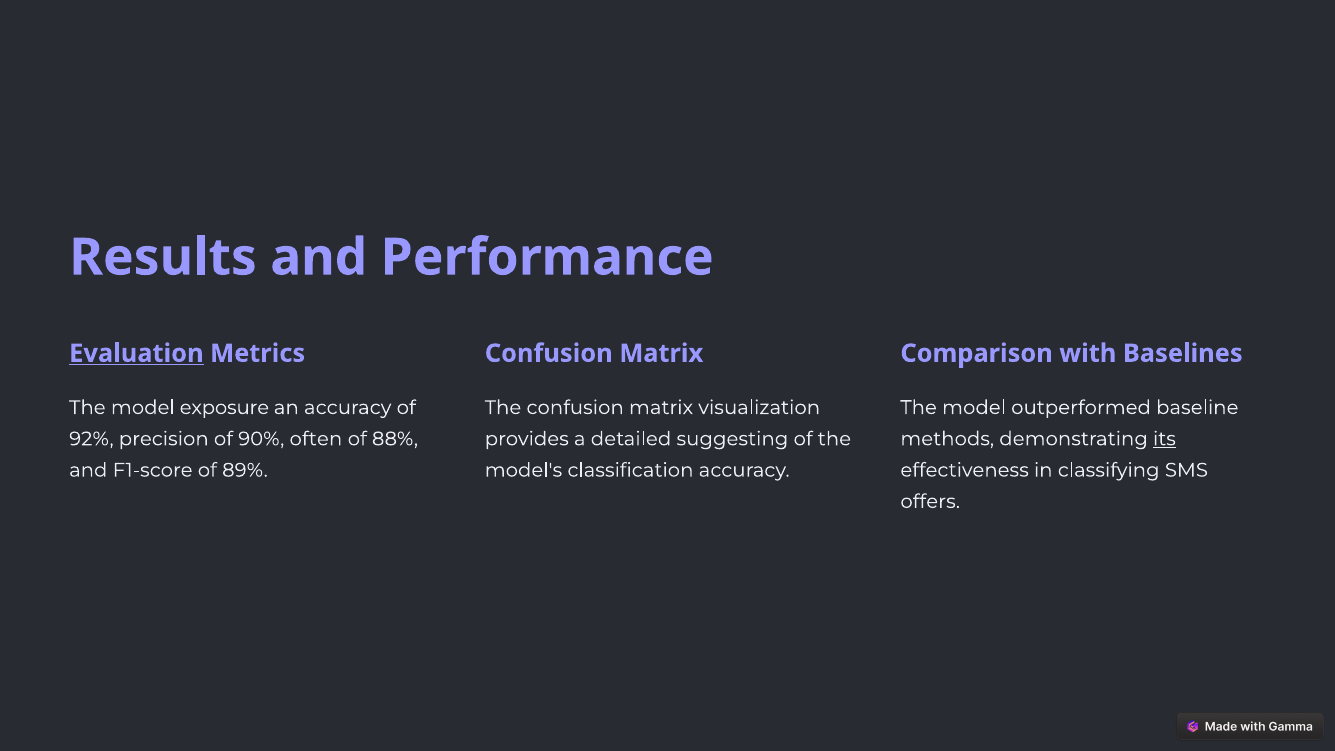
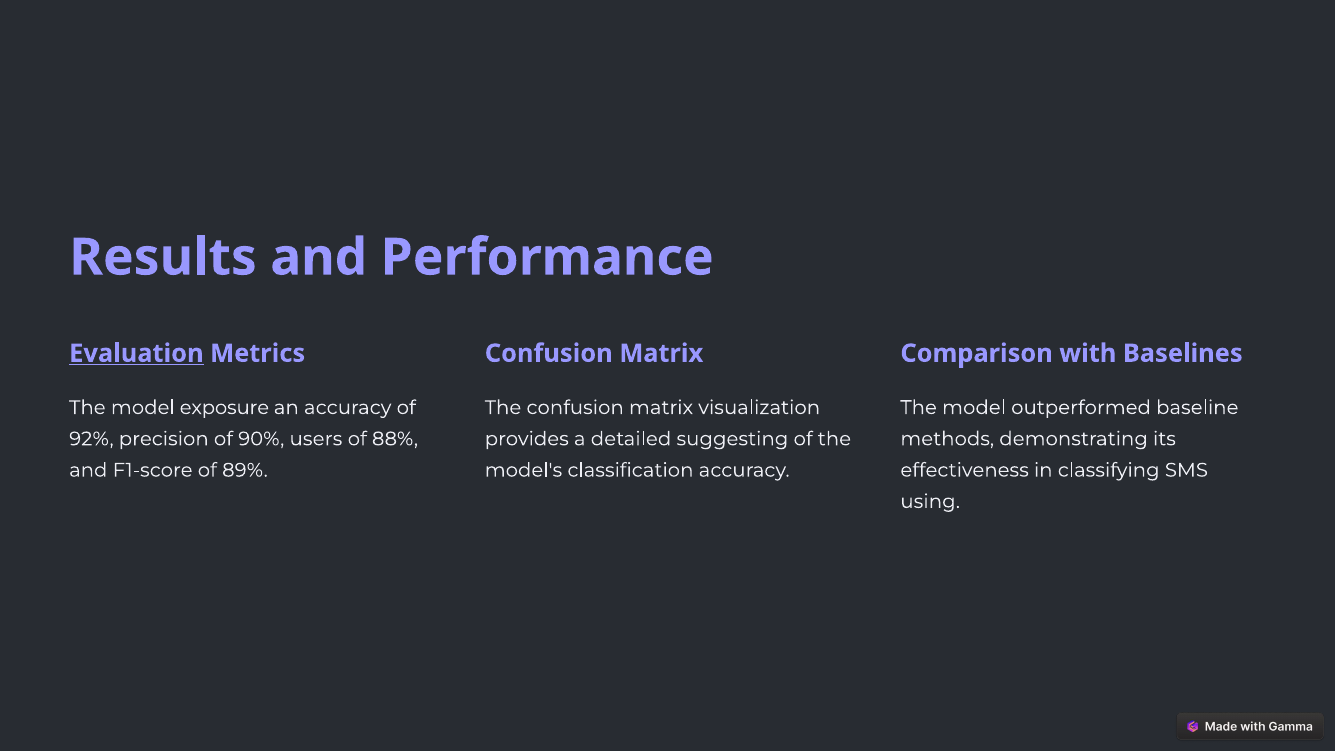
often: often -> users (316, 439)
its underline: present -> none (1164, 439)
offers: offers -> using (930, 501)
